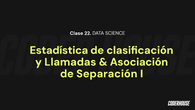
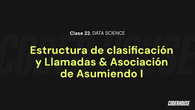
Estadística: Estadística -> Estructura (59, 50)
Separación: Separación -> Asumiendo (107, 73)
